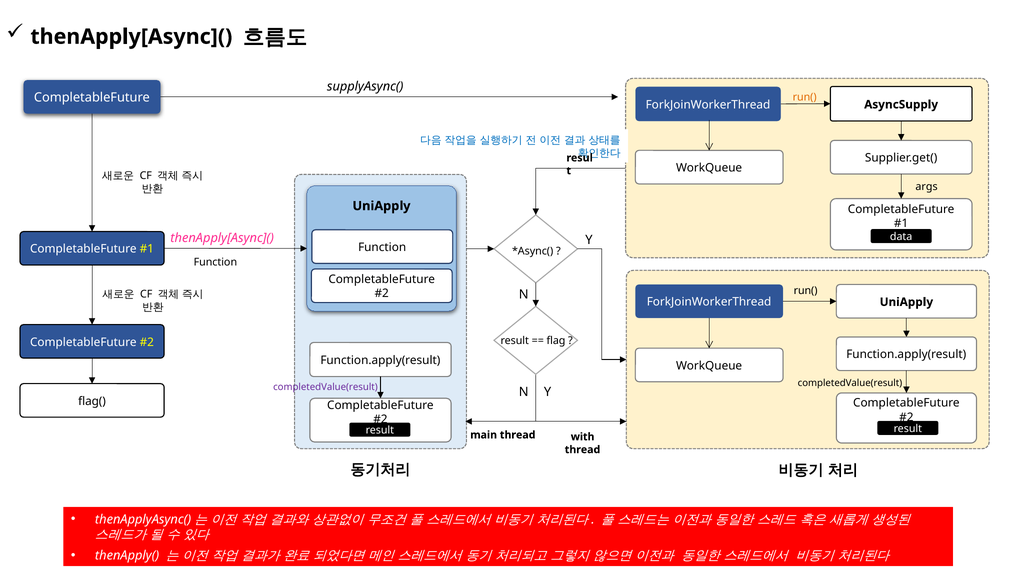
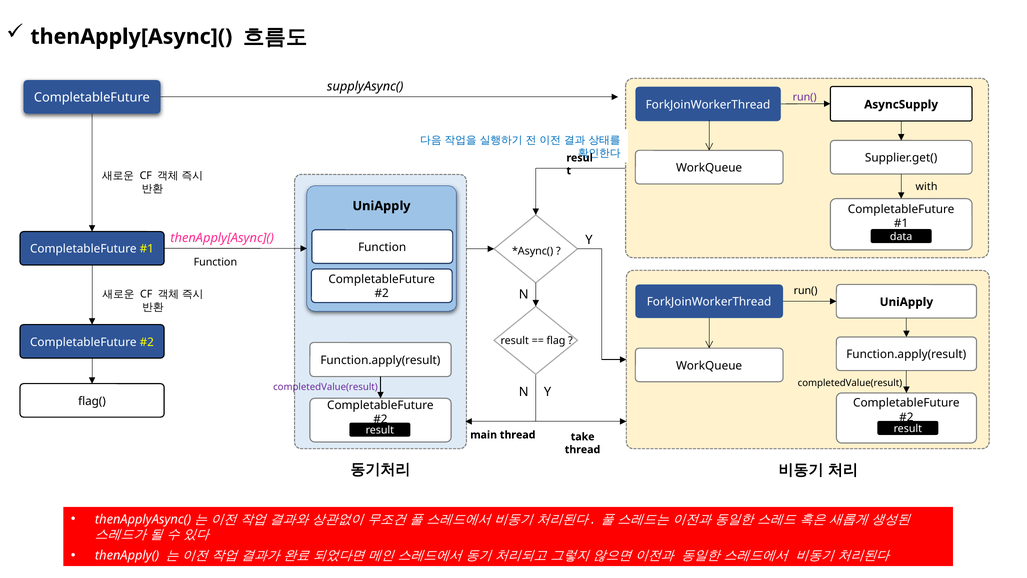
run( colour: orange -> purple (805, 97)
args: args -> with (927, 187)
with: with -> take (583, 437)
